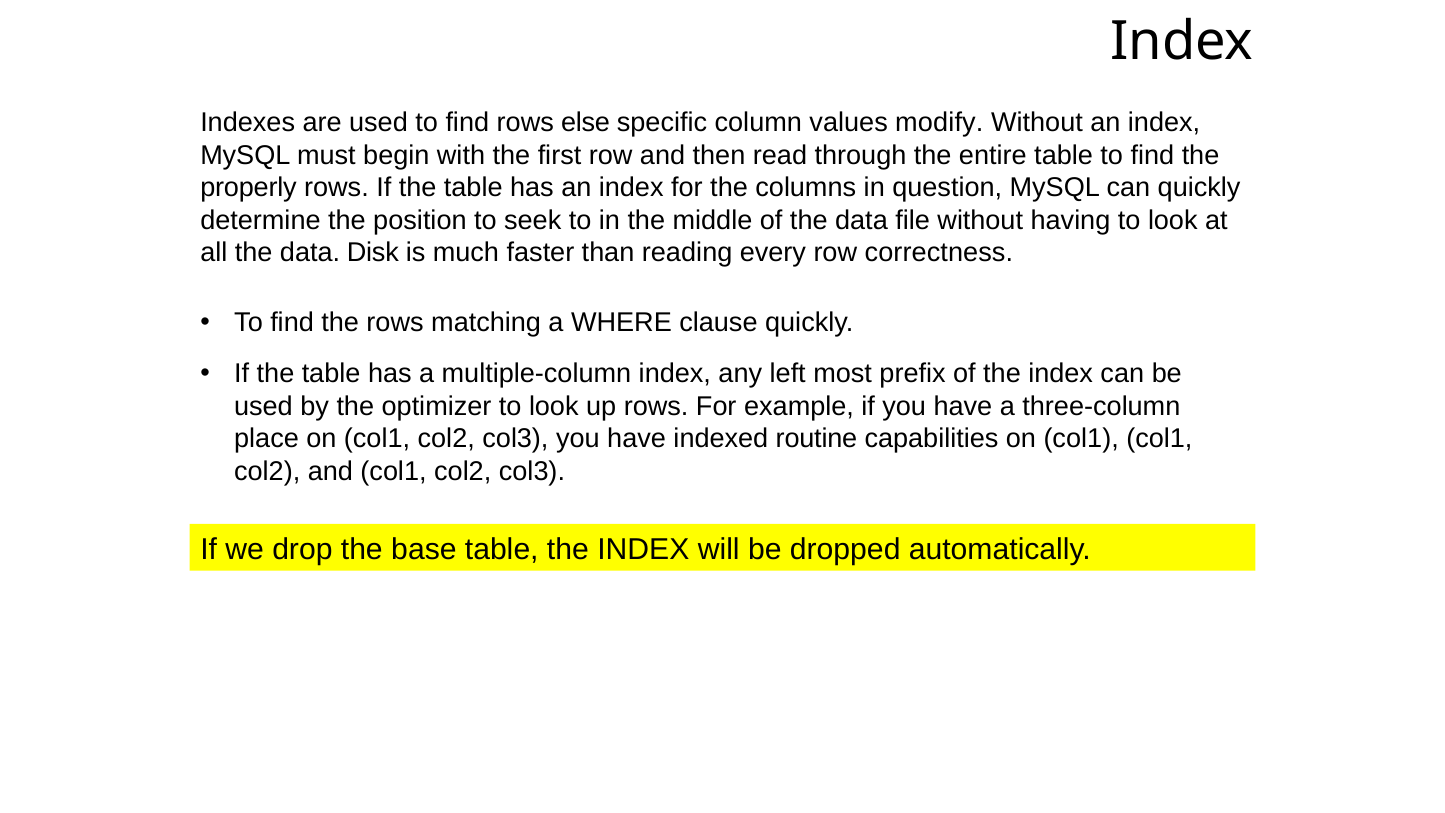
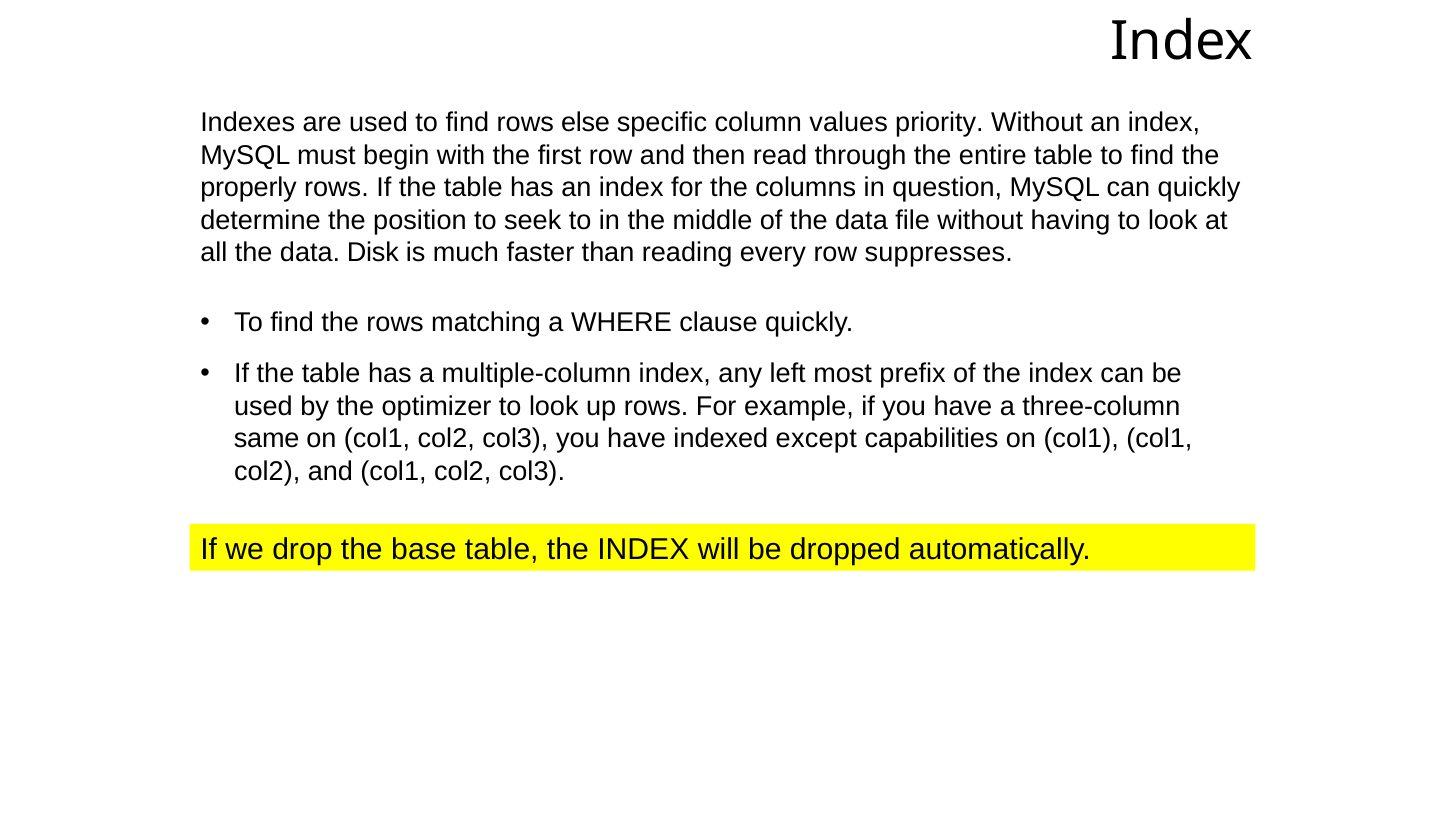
modify: modify -> priority (939, 123)
correctness: correctness -> suppresses (939, 253)
place: place -> same (267, 439)
routine: routine -> except (816, 439)
